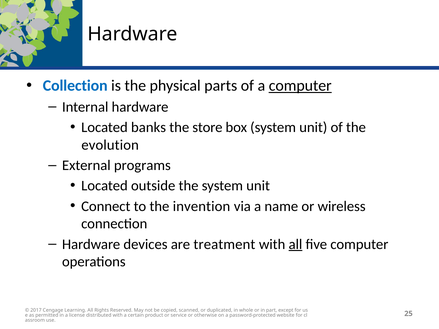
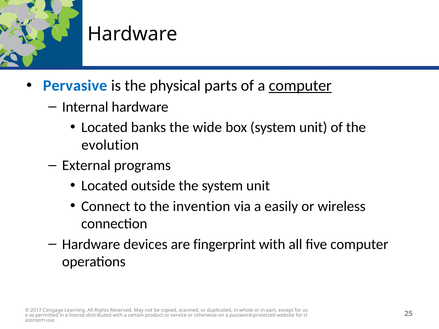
Collection: Collection -> Pervasive (75, 86)
store: store -> wide (207, 127)
name: name -> easily (281, 206)
treatment: treatment -> fingerprint (225, 244)
all underline: present -> none (295, 244)
